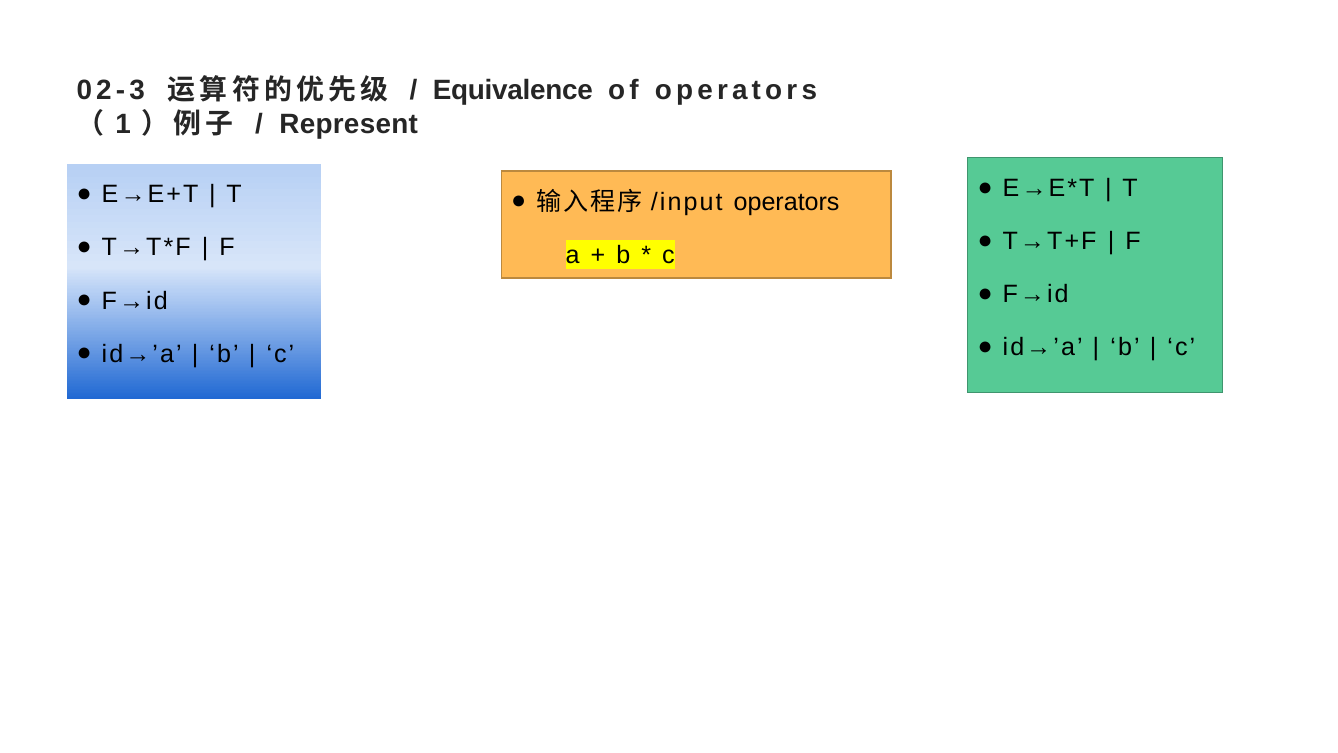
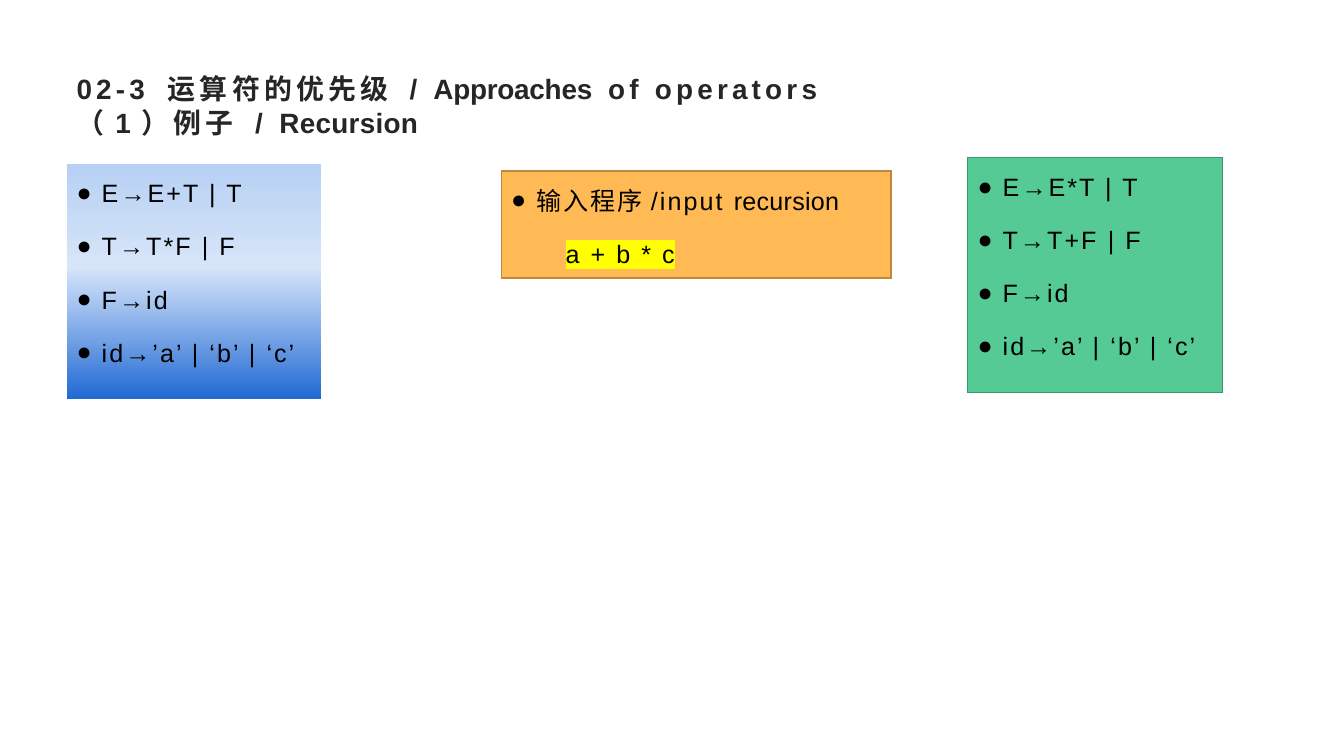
Equivalence: Equivalence -> Approaches (513, 91)
Represent: Represent -> Recursion (349, 124)
operators: operators -> recursion (786, 202)
